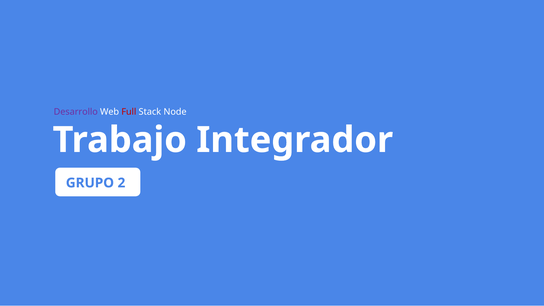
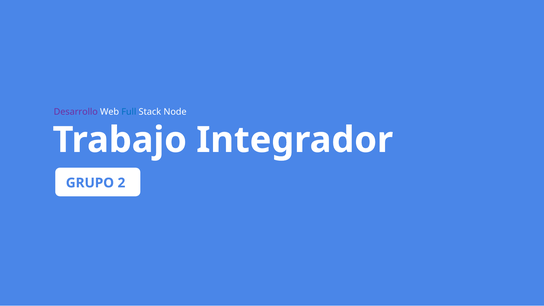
Full colour: red -> blue (129, 112)
